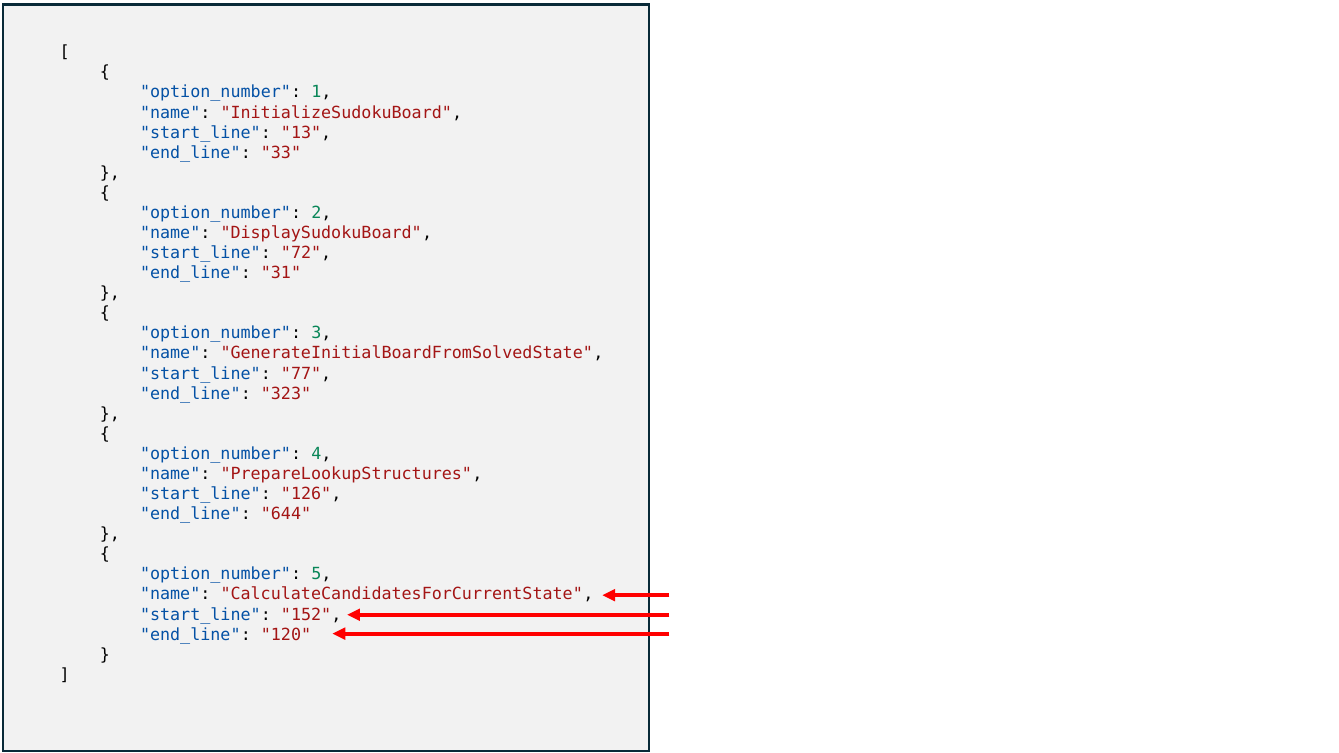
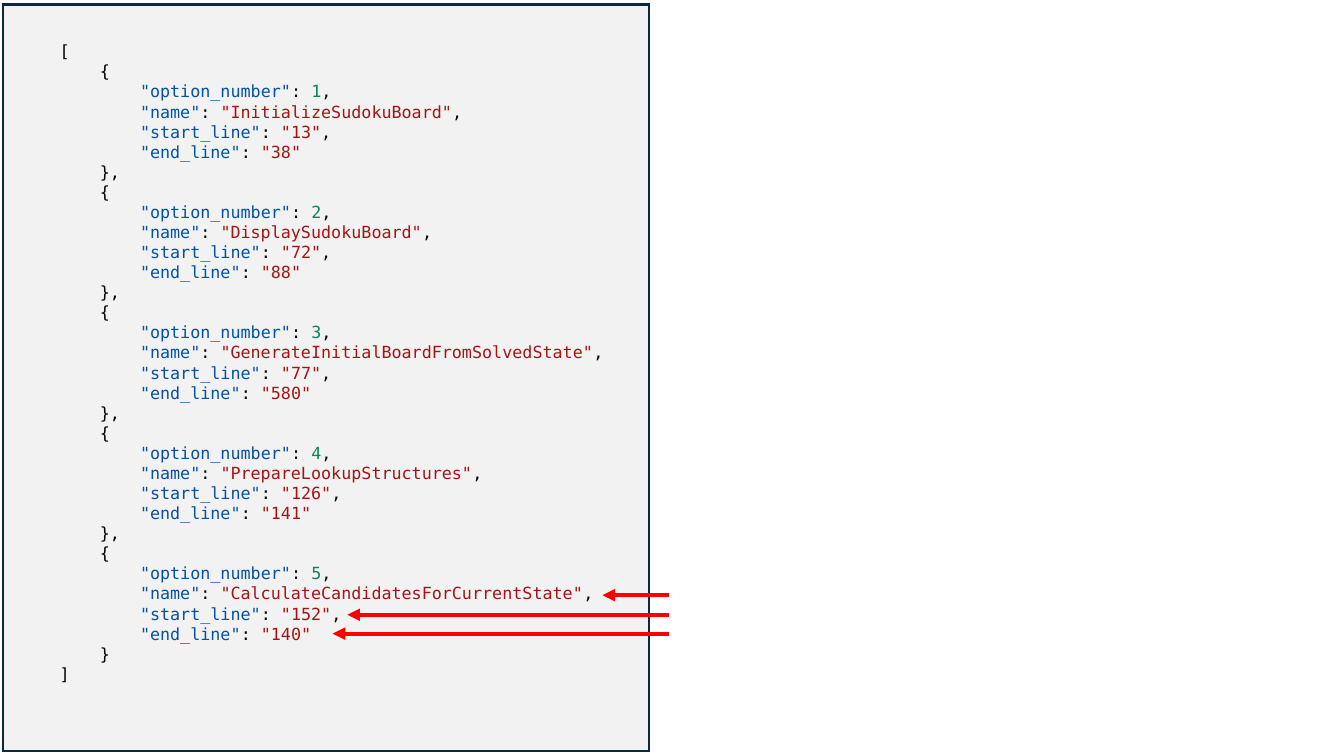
33: 33 -> 38 (281, 153)
31: 31 -> 88 (281, 273)
323: 323 -> 580 (286, 394)
644: 644 -> 141 (286, 514)
120: 120 -> 140 (286, 635)
